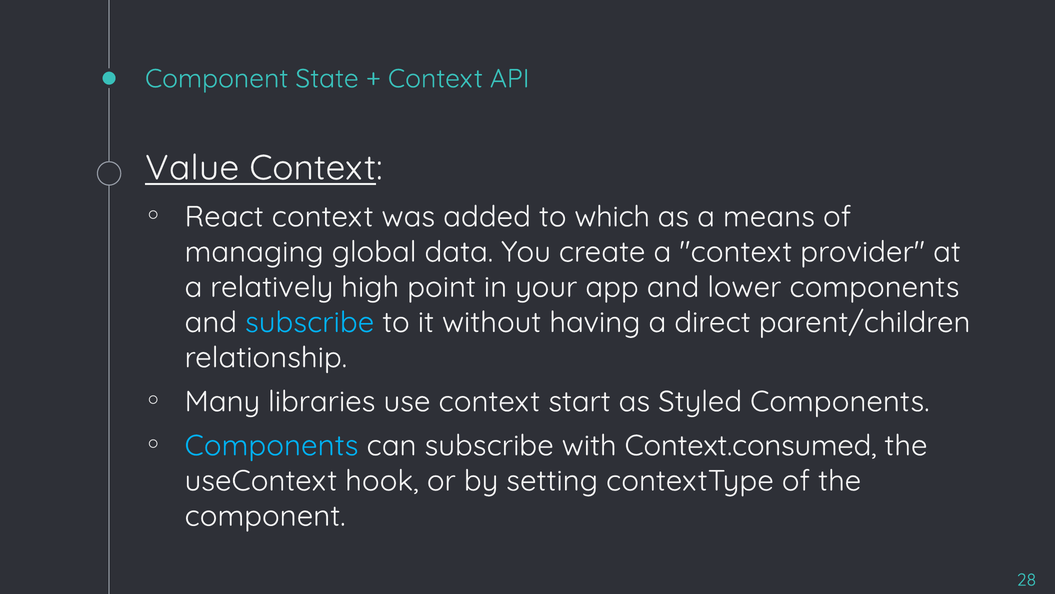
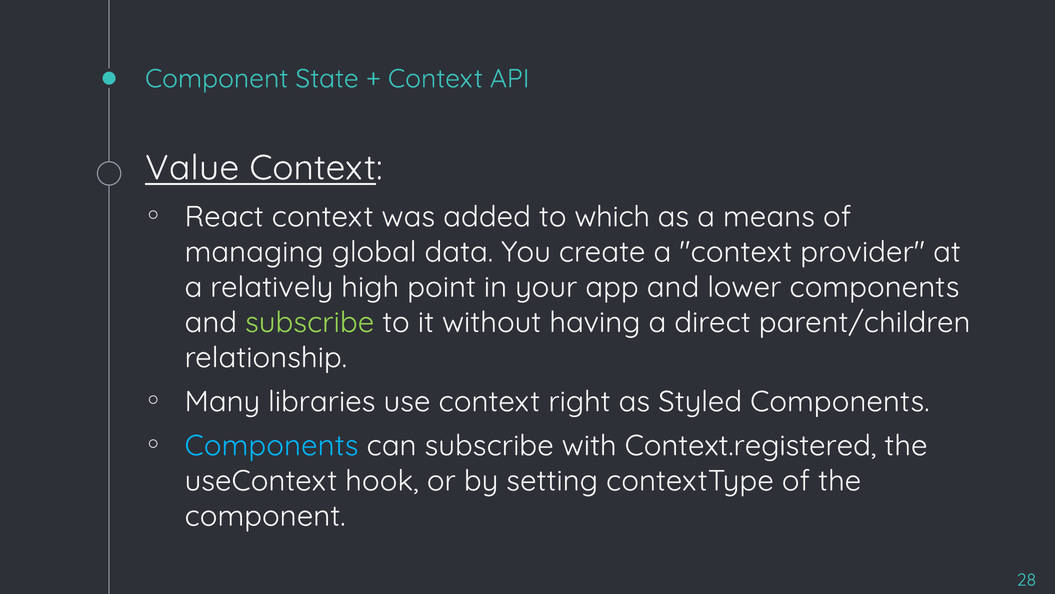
subscribe colour: light blue -> light green (310, 322)
start: start -> right (579, 401)
Context.consumed: Context.consumed -> Context.registered (751, 445)
